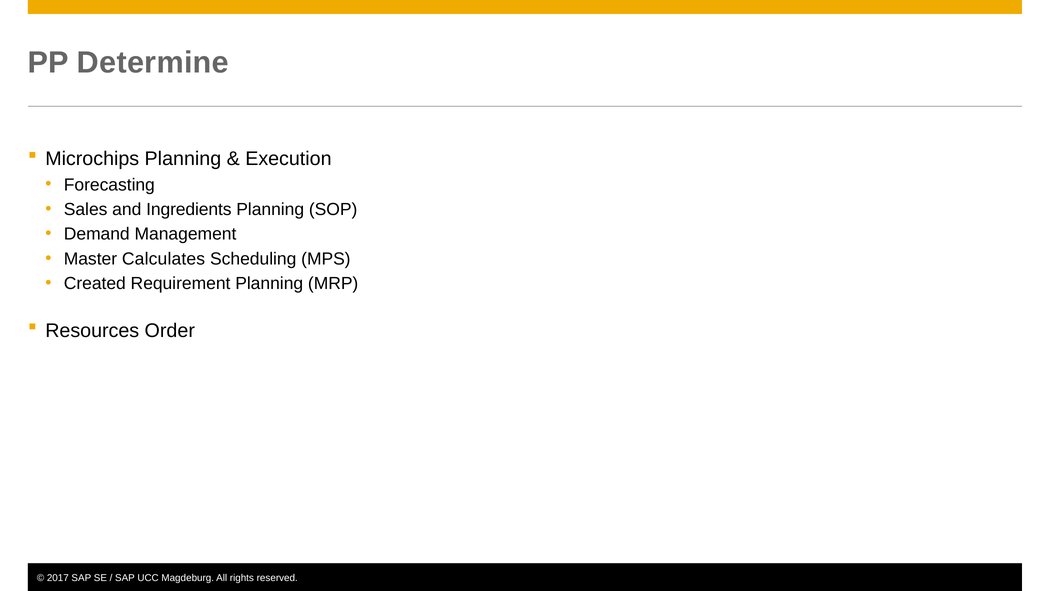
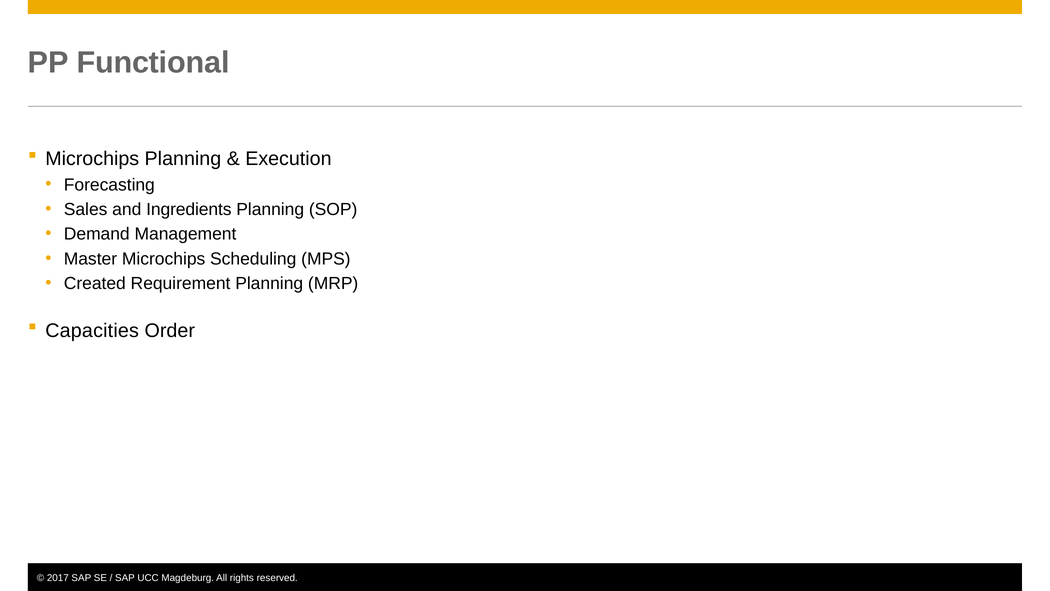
Determine: Determine -> Functional (153, 63)
Master Calculates: Calculates -> Microchips (164, 259)
Resources: Resources -> Capacities (92, 330)
